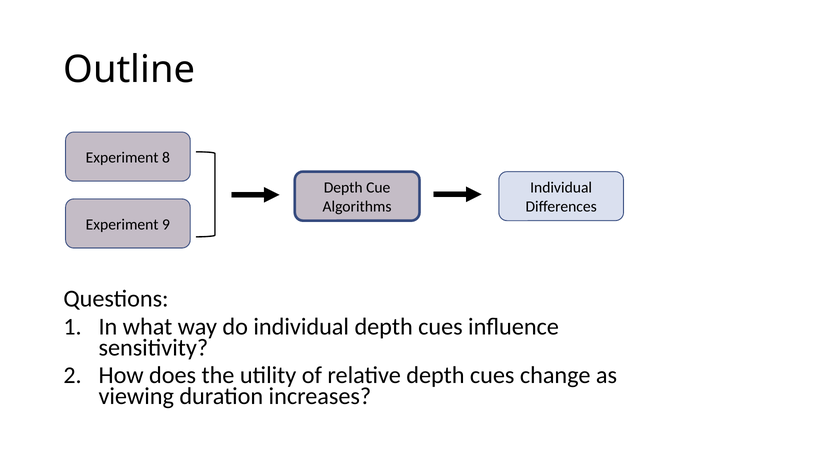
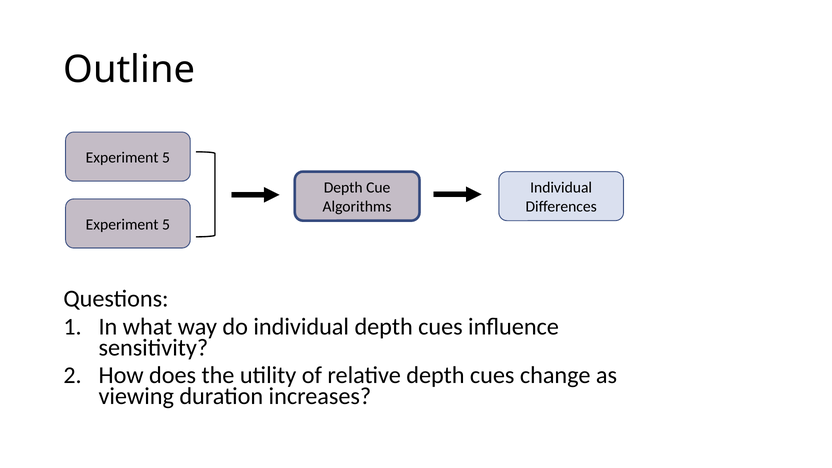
8: 8 -> 5 (166, 158)
9: 9 -> 5 (166, 225)
